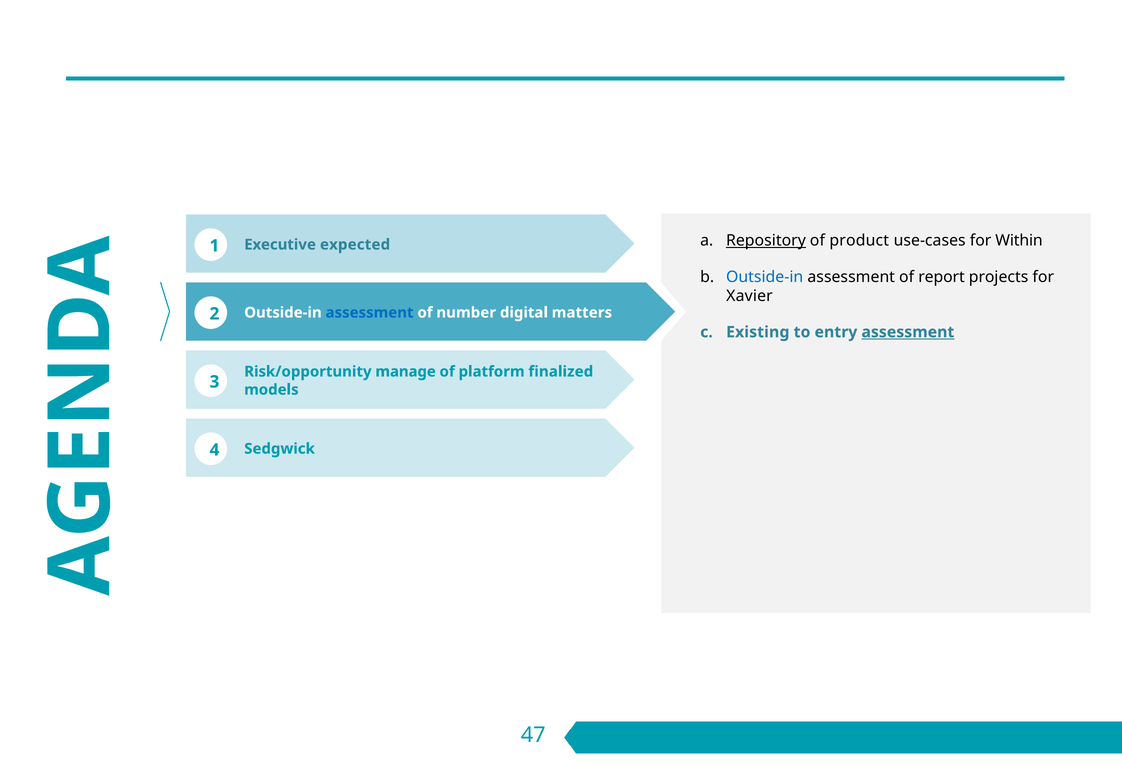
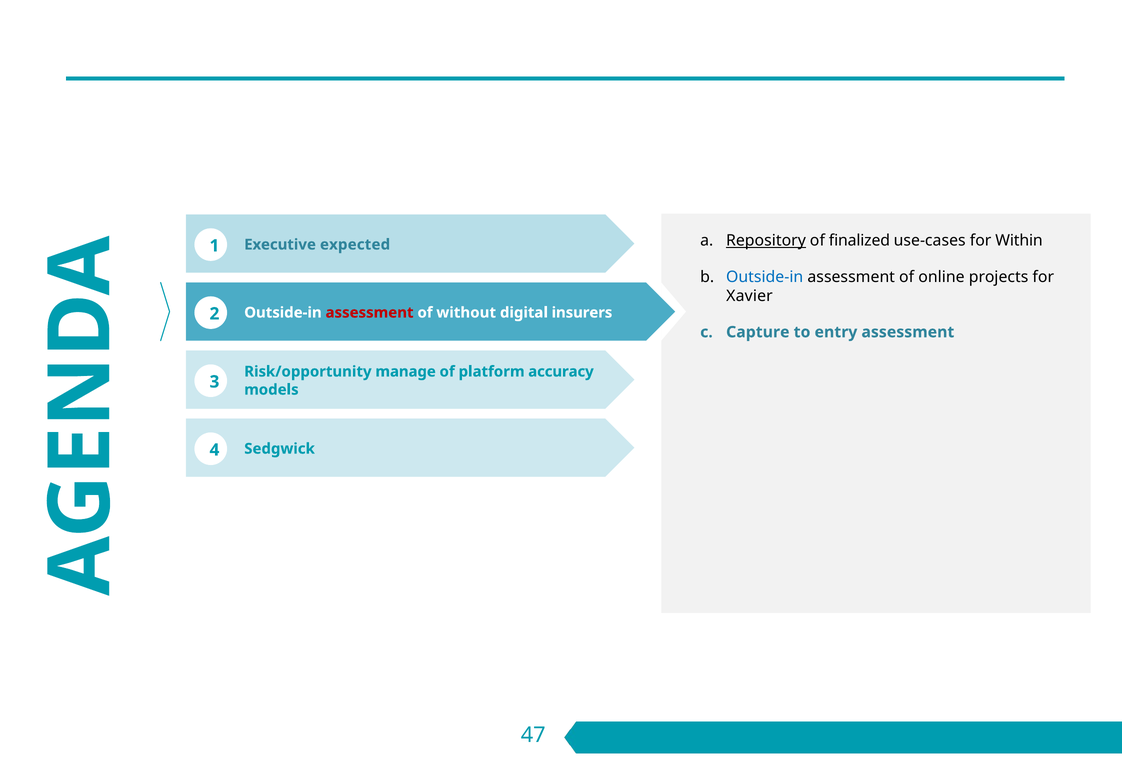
product: product -> finalized (859, 240)
report: report -> online (941, 277)
assessment colour: blue -> red (370, 313)
number: number -> without (466, 313)
matters: matters -> insurers (582, 313)
Existing: Existing -> Capture (758, 332)
assessment underline: present -> none (908, 332)
finalized: finalized -> accuracy (561, 371)
